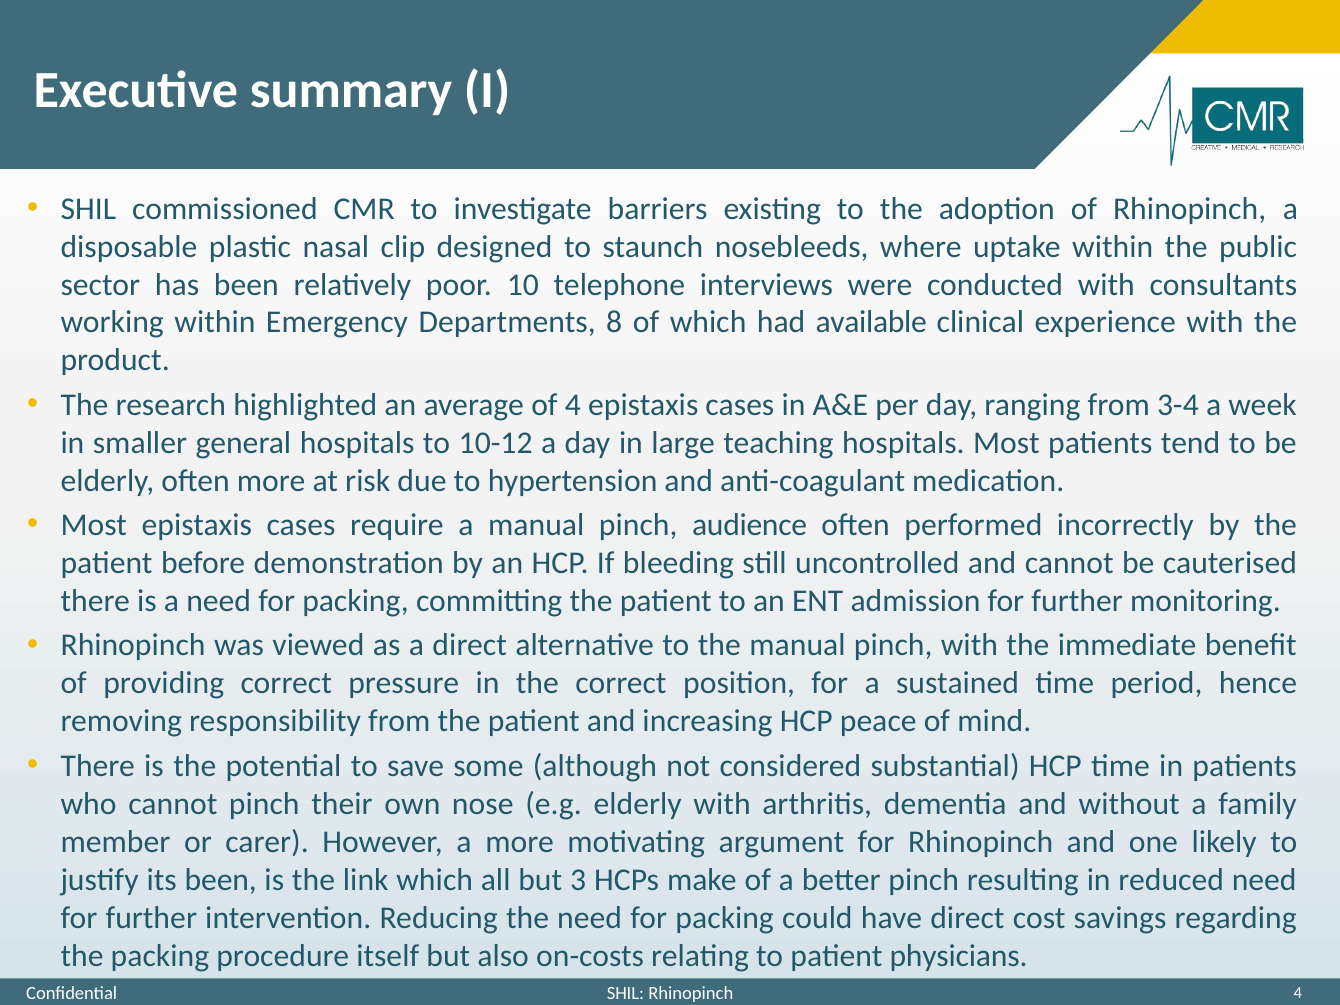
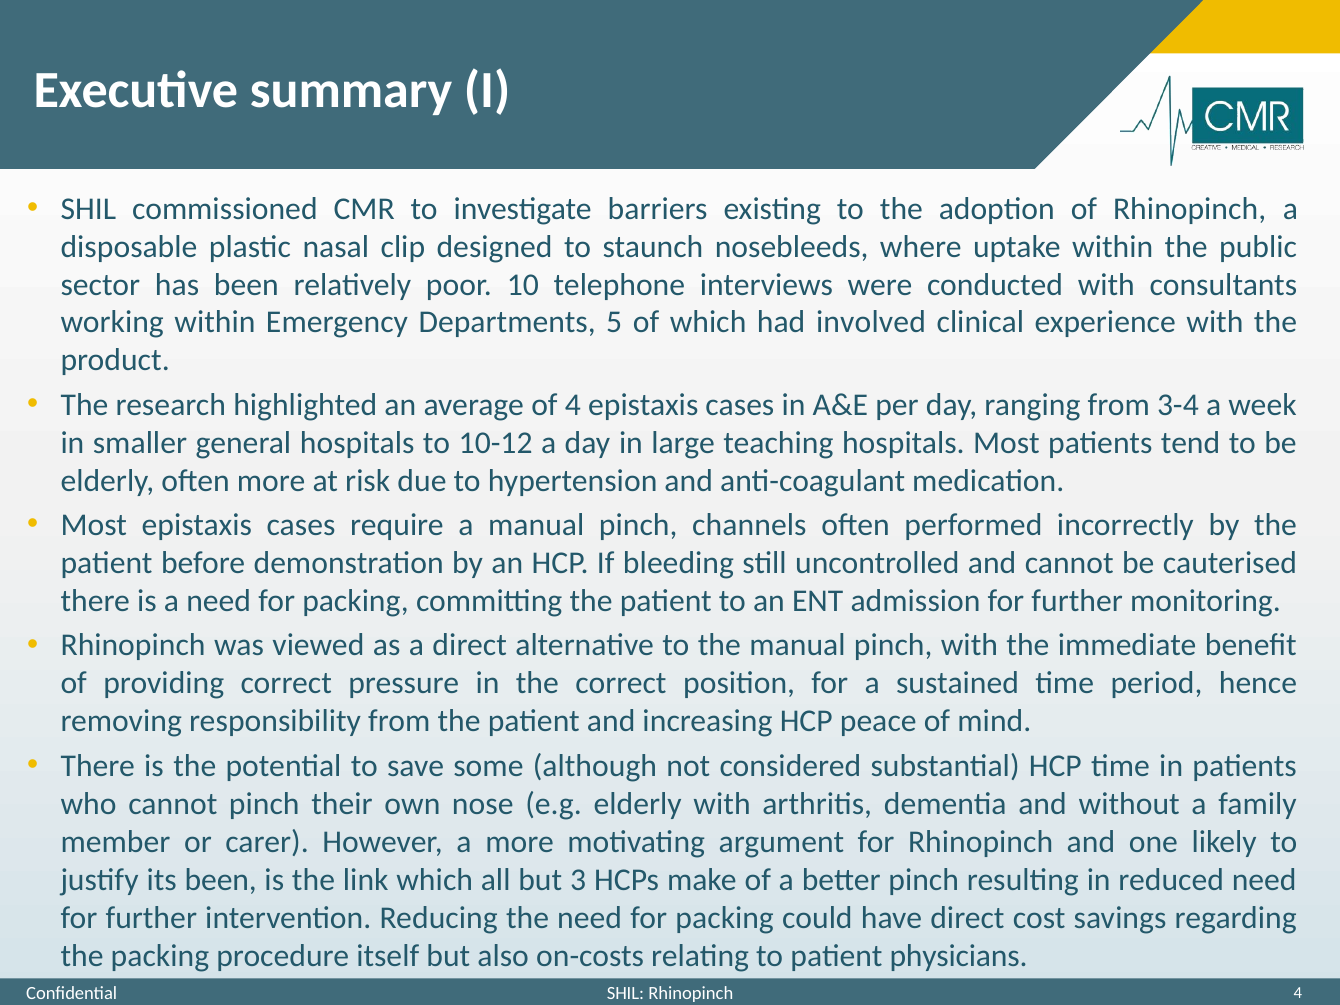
8: 8 -> 5 (614, 323)
available: available -> involved (871, 323)
audience: audience -> channels (749, 525)
